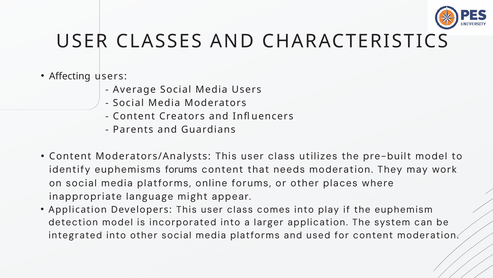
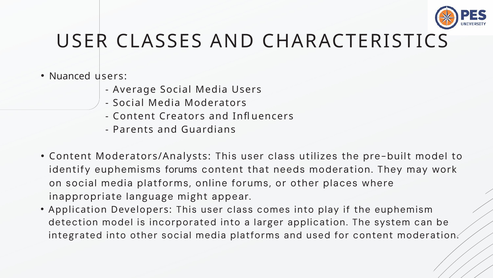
Affecting: Affecting -> Nuanced (70, 76)
